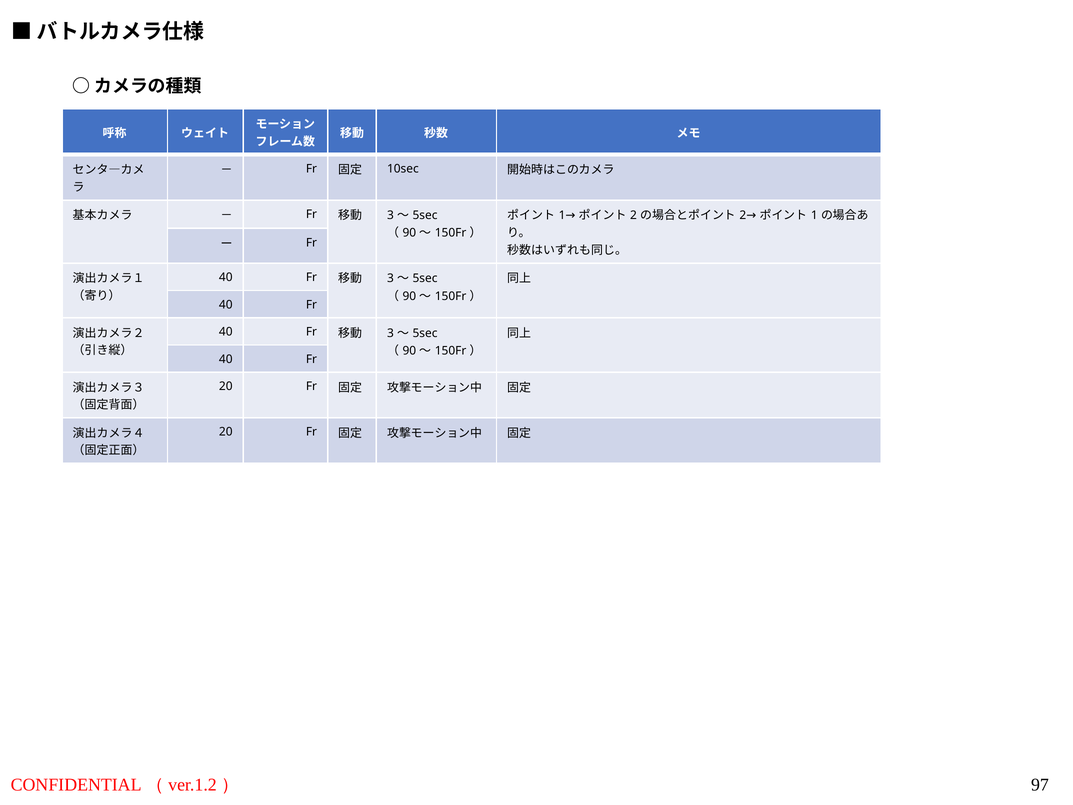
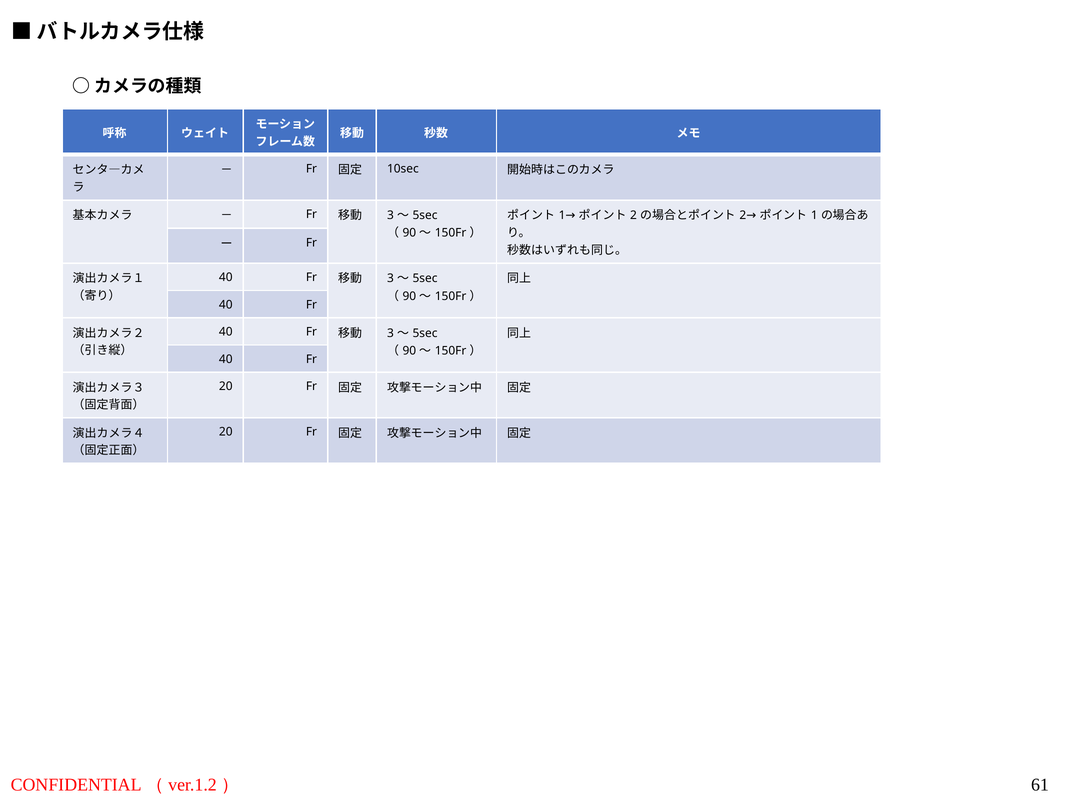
97: 97 -> 61 (1040, 785)
